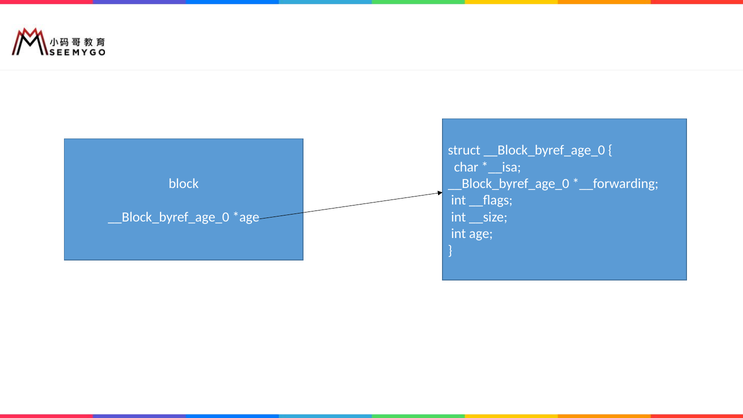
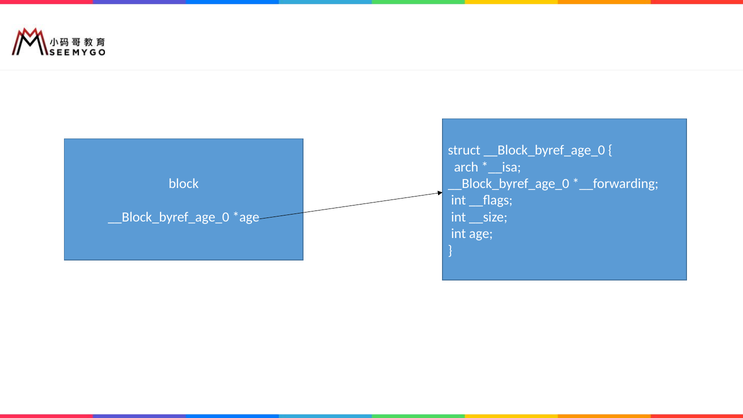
char: char -> arch (466, 167)
